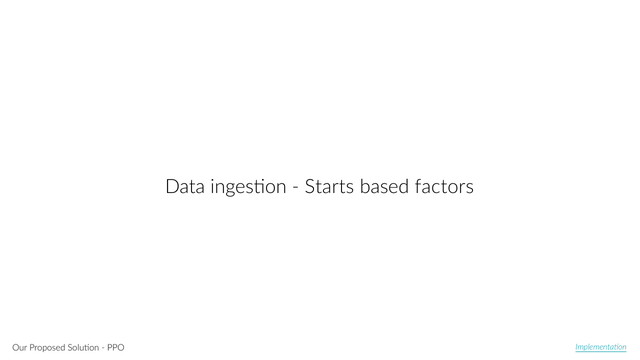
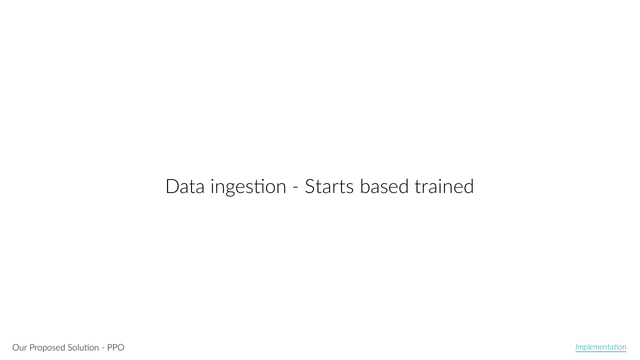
factors: factors -> trained (444, 187)
